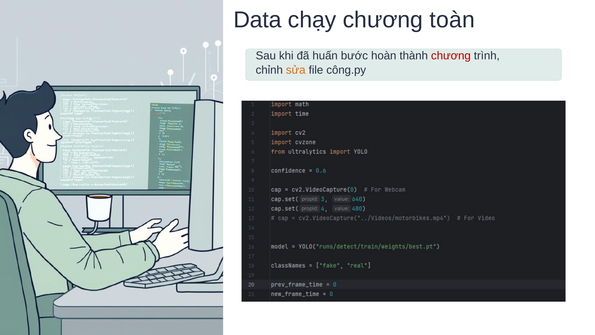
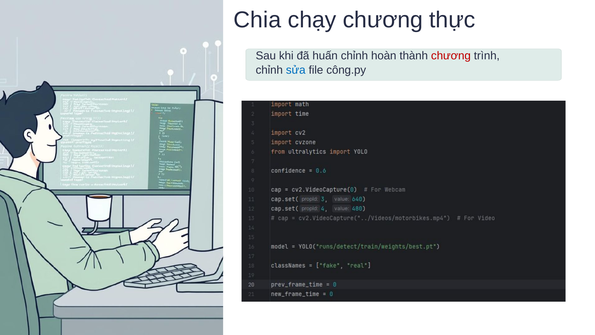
Data: Data -> Chia (257, 20)
toàn: toàn -> thực (452, 20)
huấn bước: bước -> chỉnh (354, 56)
sửa colour: orange -> blue (296, 70)
